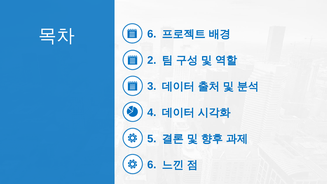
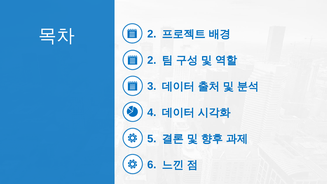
6: 6 -> 2 (152, 34)
